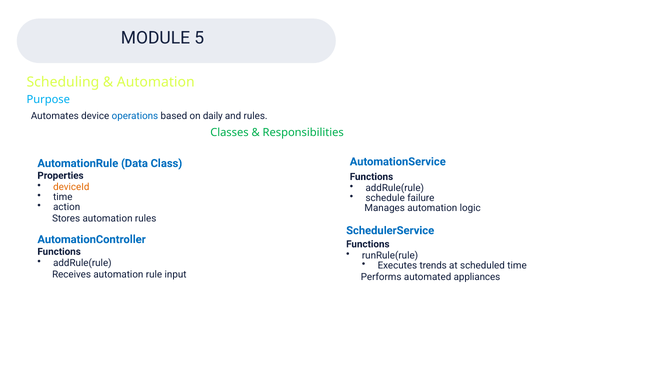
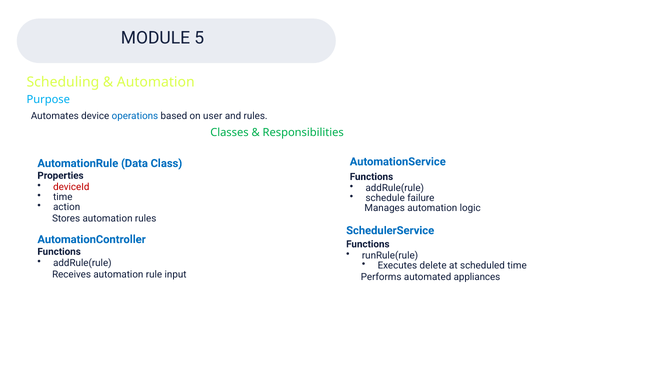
daily: daily -> user (213, 116)
deviceId colour: orange -> red (71, 187)
trends: trends -> delete (433, 266)
